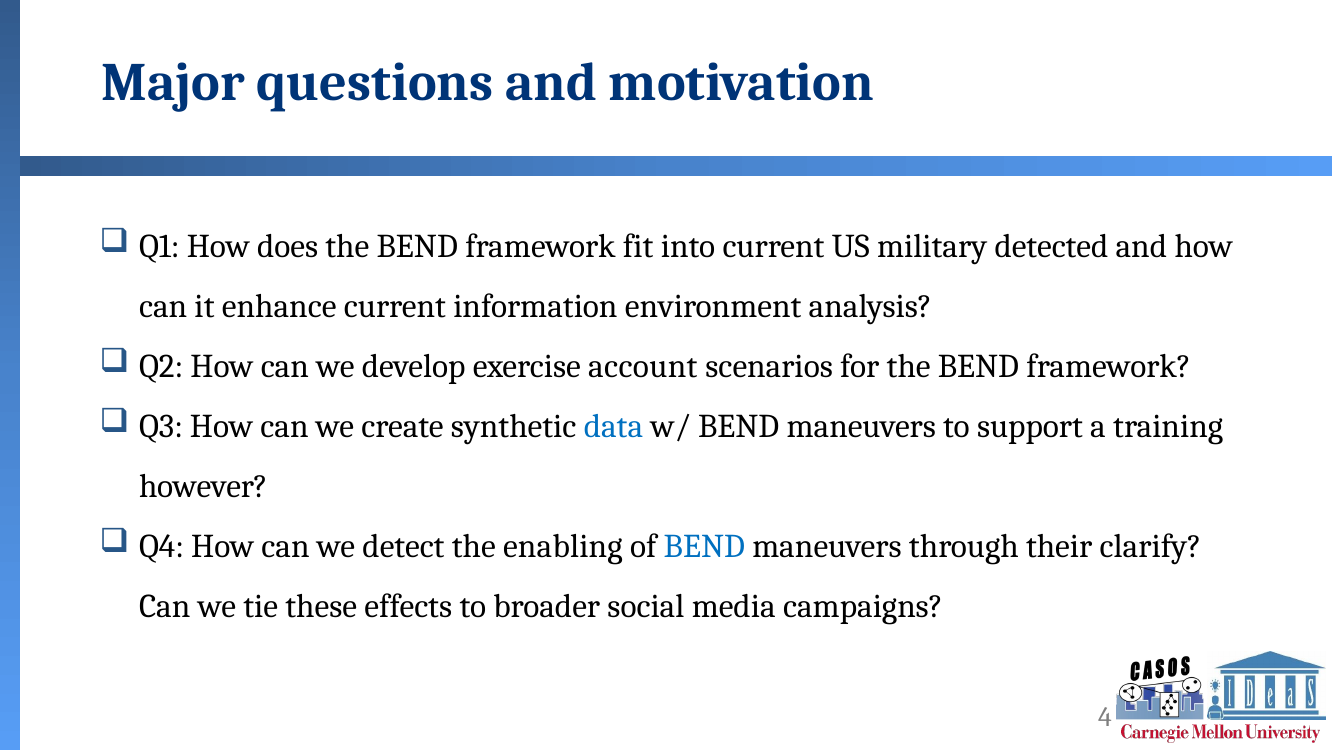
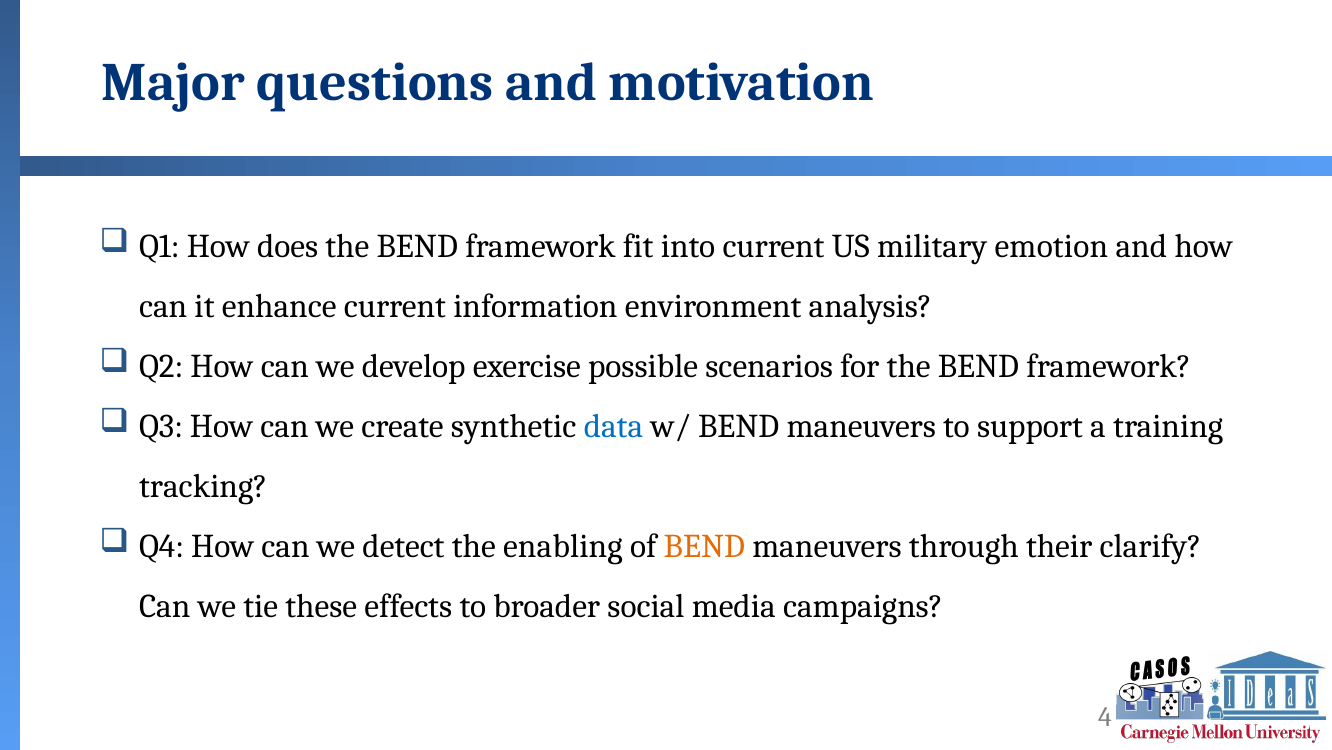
detected: detected -> emotion (1051, 247)
account: account -> possible (643, 367)
however: however -> tracking (203, 486)
BEND colour: blue -> orange (704, 546)
